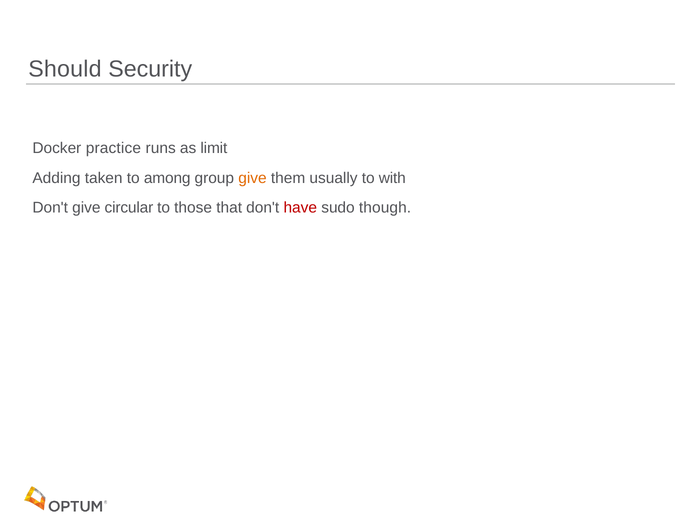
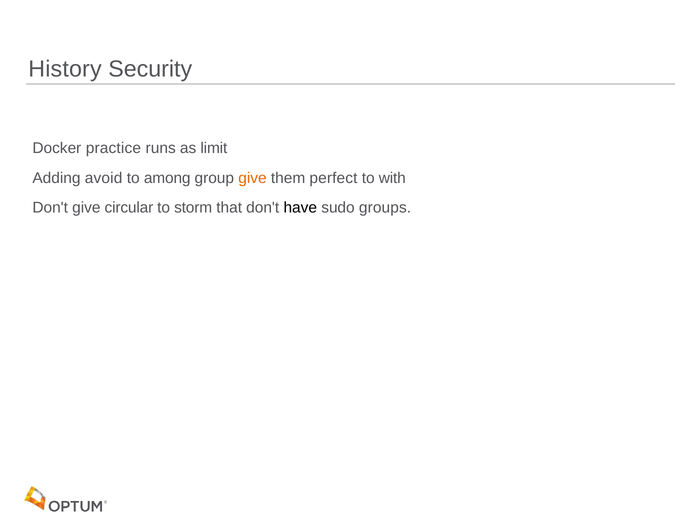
Should: Should -> History (65, 69)
taken: taken -> avoid (104, 178)
usually: usually -> perfect (333, 178)
those: those -> storm (193, 208)
have colour: red -> black (300, 208)
though: though -> groups (385, 208)
